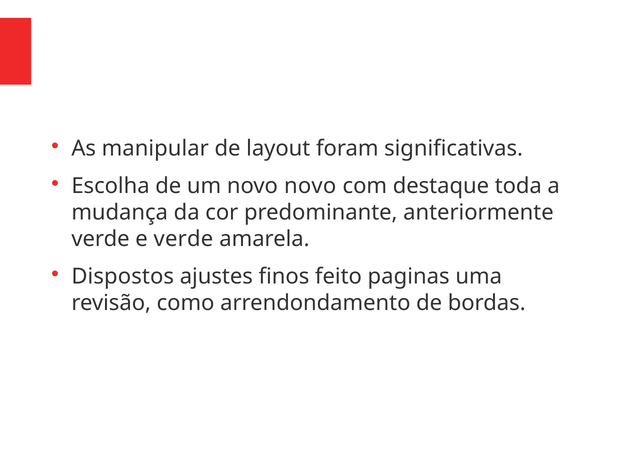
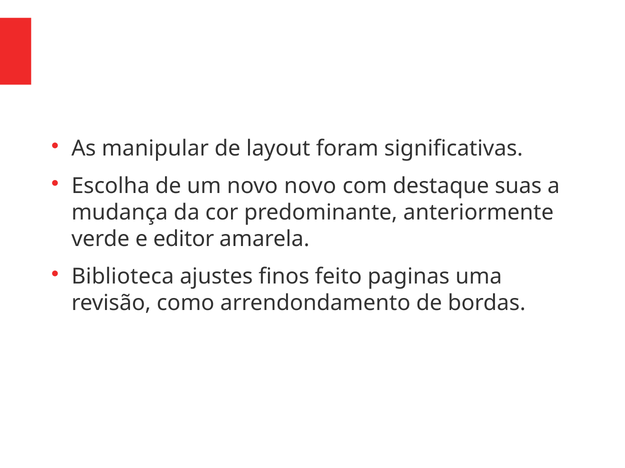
toda: toda -> suas (518, 186)
e verde: verde -> editor (184, 239)
Dispostos: Dispostos -> Biblioteca (123, 277)
